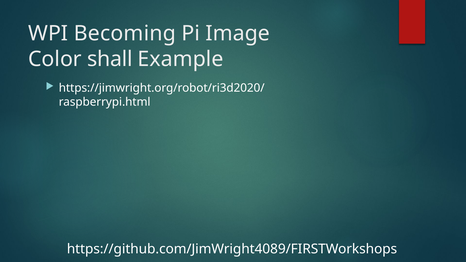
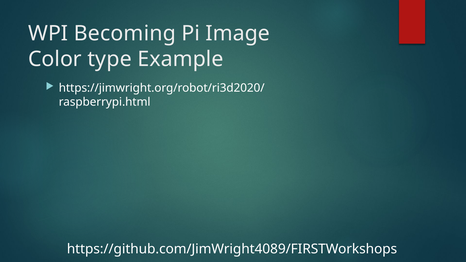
shall: shall -> type (110, 59)
